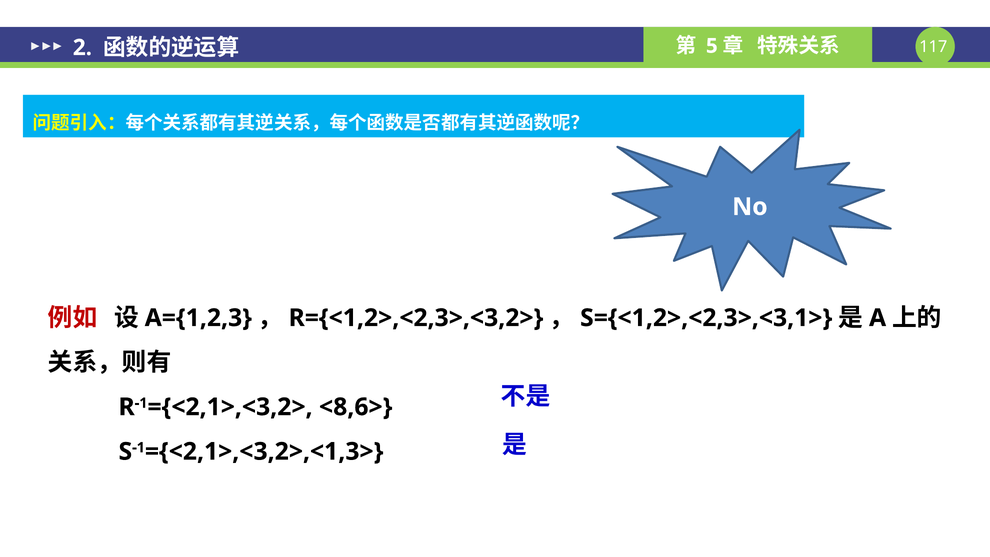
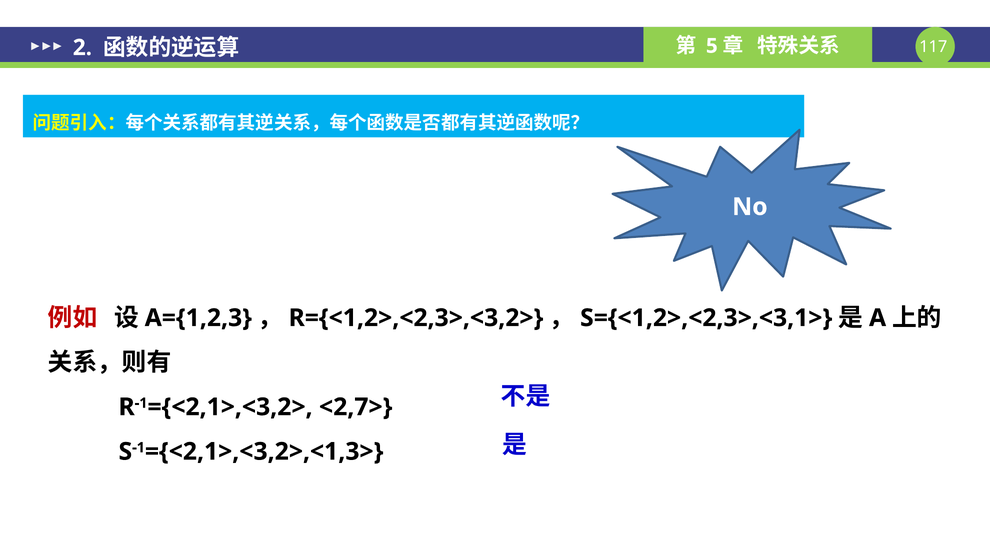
<8,6>: <8,6> -> <2,7> (356, 407)
